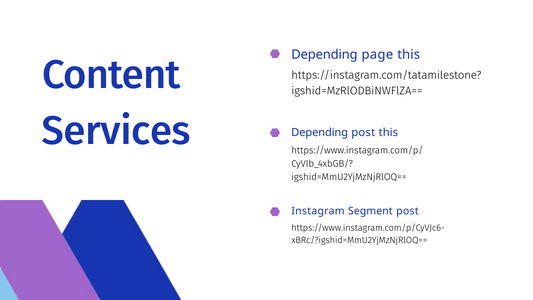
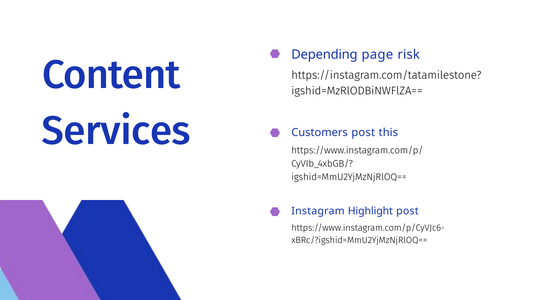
page this: this -> risk (409, 54)
Depending: Depending -> Customers (320, 132)
Segment: Segment -> Highlight (370, 211)
